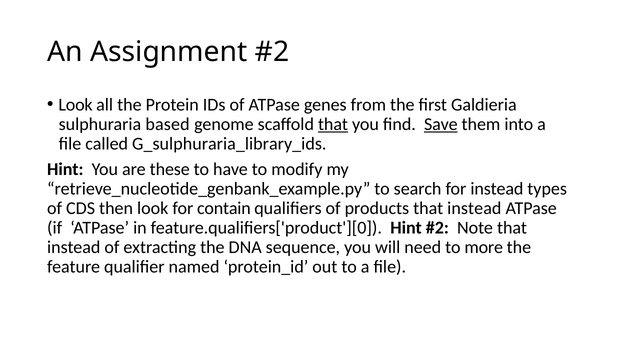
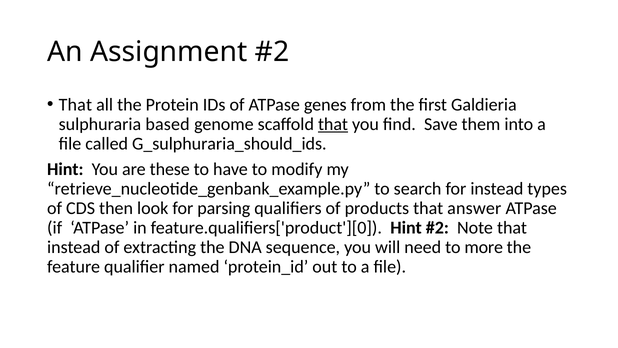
Look: Look -> That (75, 104)
Save underline: present -> none (441, 124)
G_sulphuraria_library_ids: G_sulphuraria_library_ids -> G_sulphuraria_should_ids (229, 143)
contain: contain -> parsing (224, 208)
products that instead: instead -> answer (474, 208)
